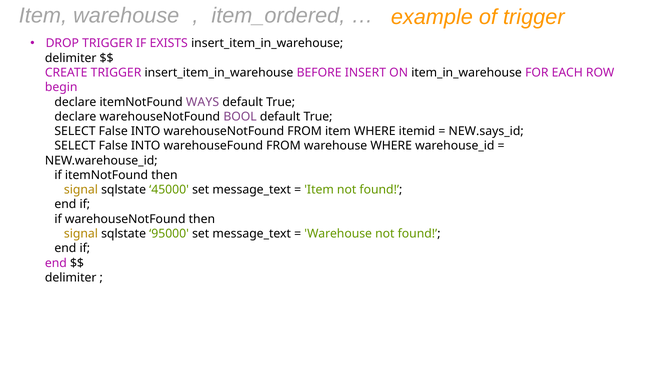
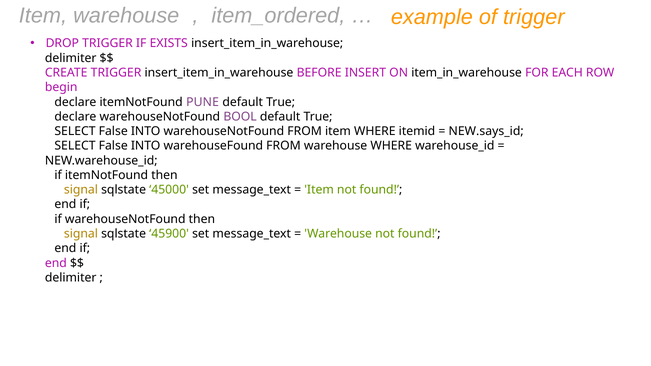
WAYS: WAYS -> PUNE (203, 102)
95000: 95000 -> 45900 (169, 234)
